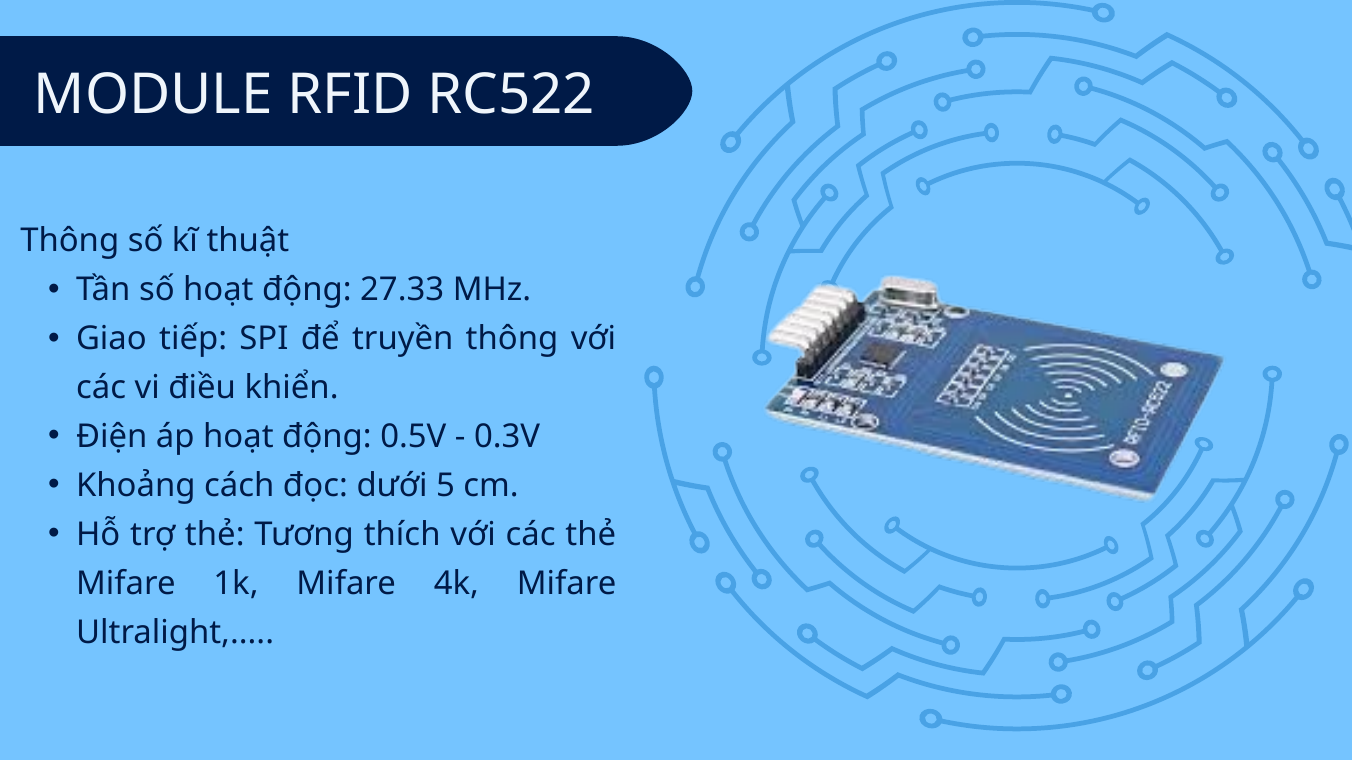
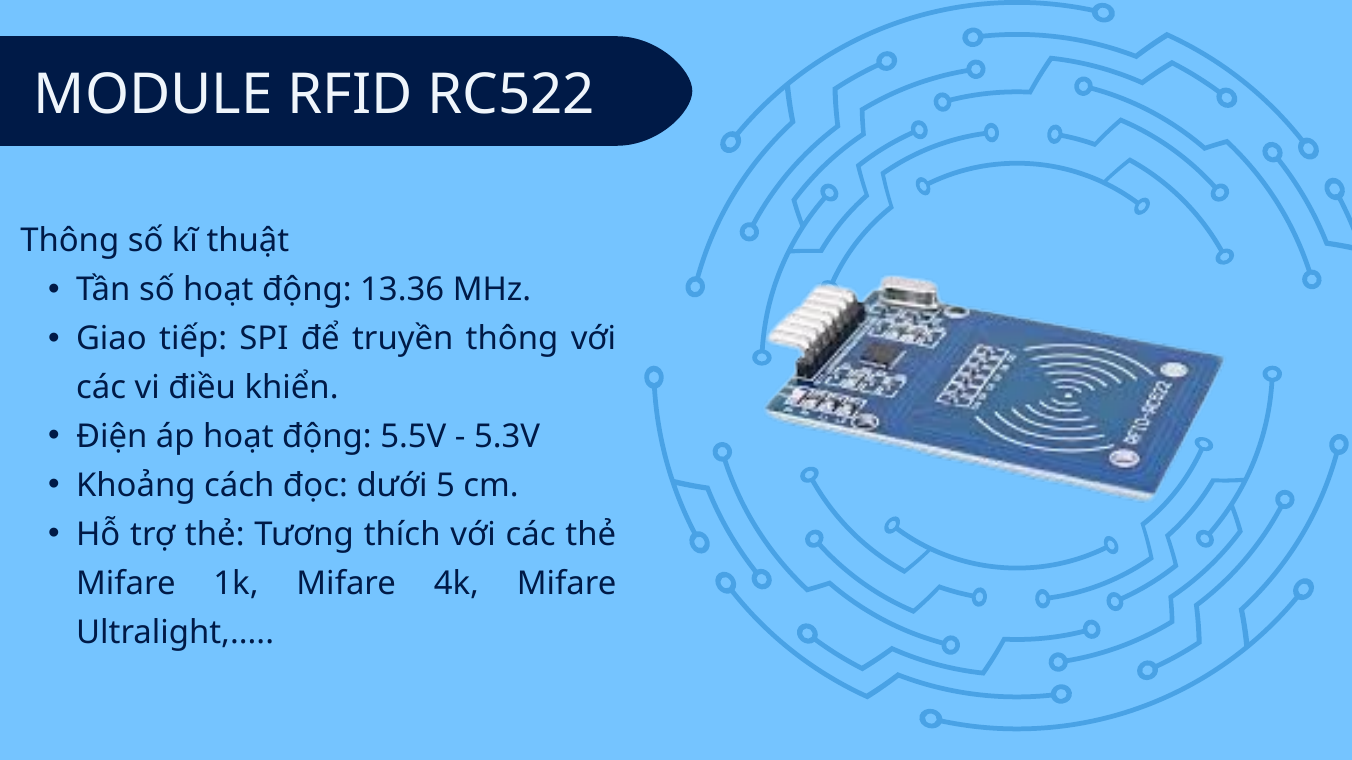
27.33: 27.33 -> 13.36 (402, 290)
0.5V: 0.5V -> 5.5V (413, 437)
0.3V: 0.3V -> 5.3V (507, 437)
